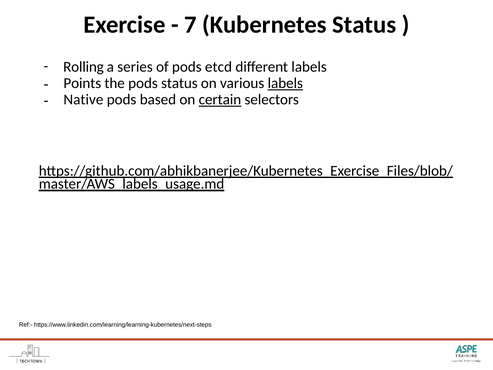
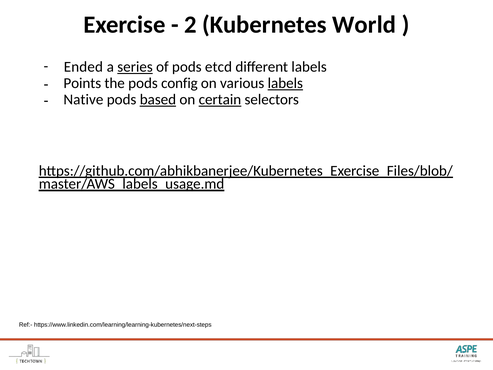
7: 7 -> 2 (190, 25)
Kubernetes Status: Status -> World (364, 25)
Rolling: Rolling -> Ended (83, 67)
series underline: none -> present (135, 67)
pods status: status -> config (179, 83)
based underline: none -> present (158, 100)
